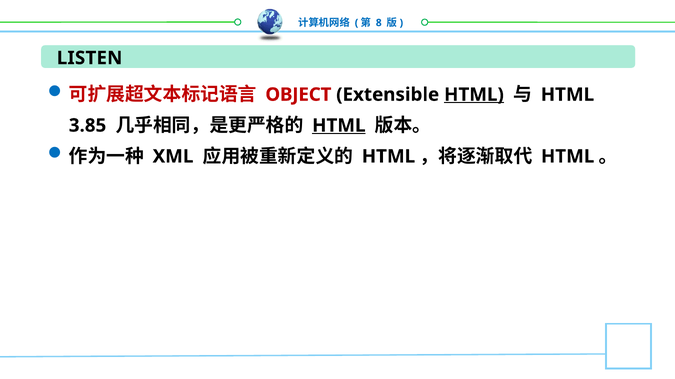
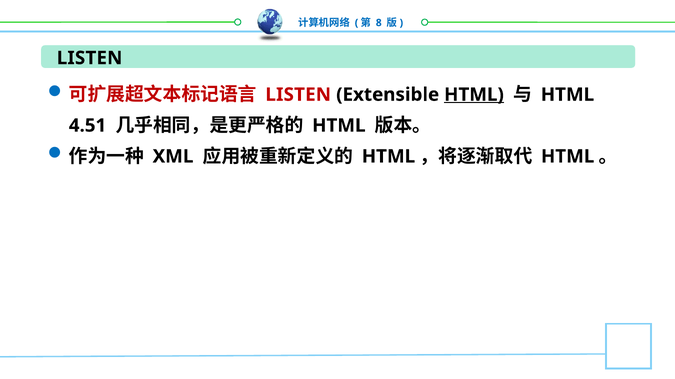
OBJECT: OBJECT -> LISTEN (298, 95)
3.85: 3.85 -> 4.51 (88, 126)
HTML underline: present -> none (339, 126)
